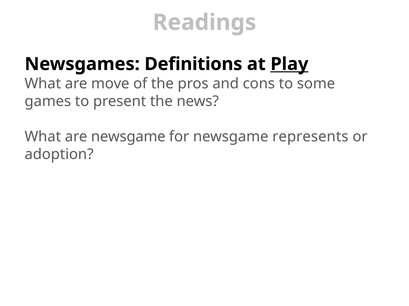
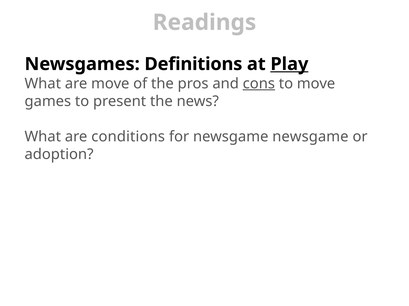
cons underline: none -> present (259, 84)
to some: some -> move (316, 84)
are newsgame: newsgame -> conditions (128, 137)
newsgame represents: represents -> newsgame (310, 137)
